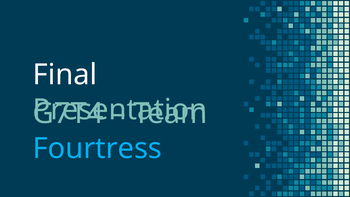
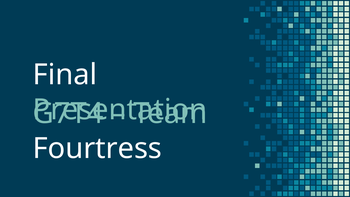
Fourtress colour: light blue -> white (97, 148)
